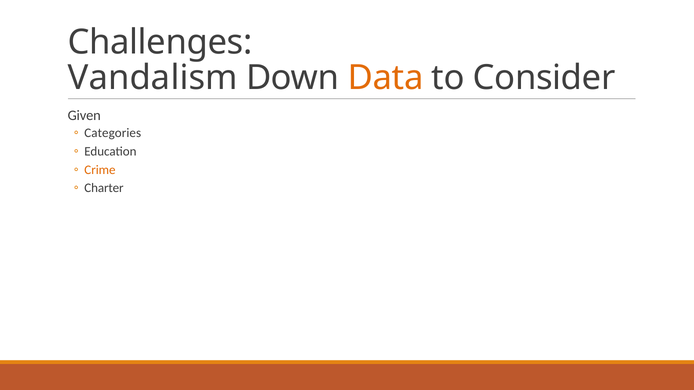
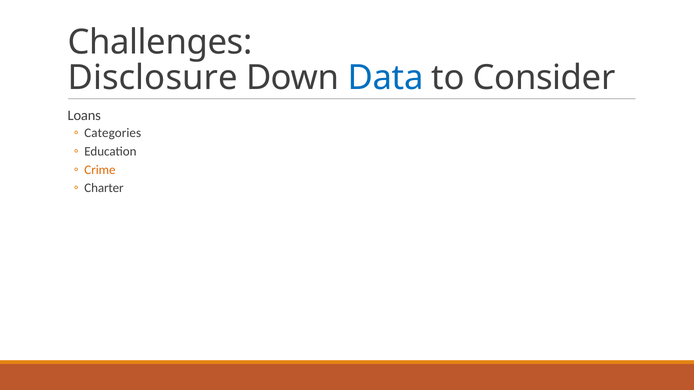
Vandalism: Vandalism -> Disclosure (153, 78)
Data colour: orange -> blue (386, 78)
Given: Given -> Loans (84, 115)
